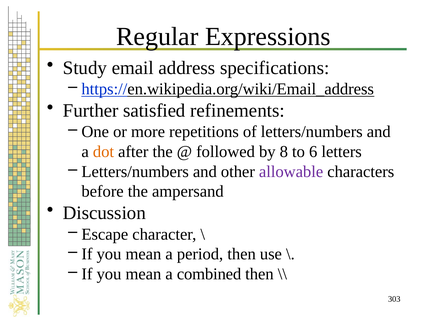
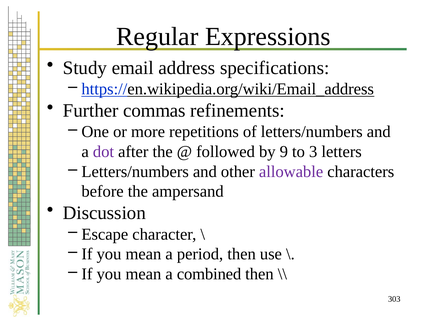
satisfied: satisfied -> commas (154, 110)
dot colour: orange -> purple (103, 151)
8: 8 -> 9 (284, 151)
6: 6 -> 3 (313, 151)
